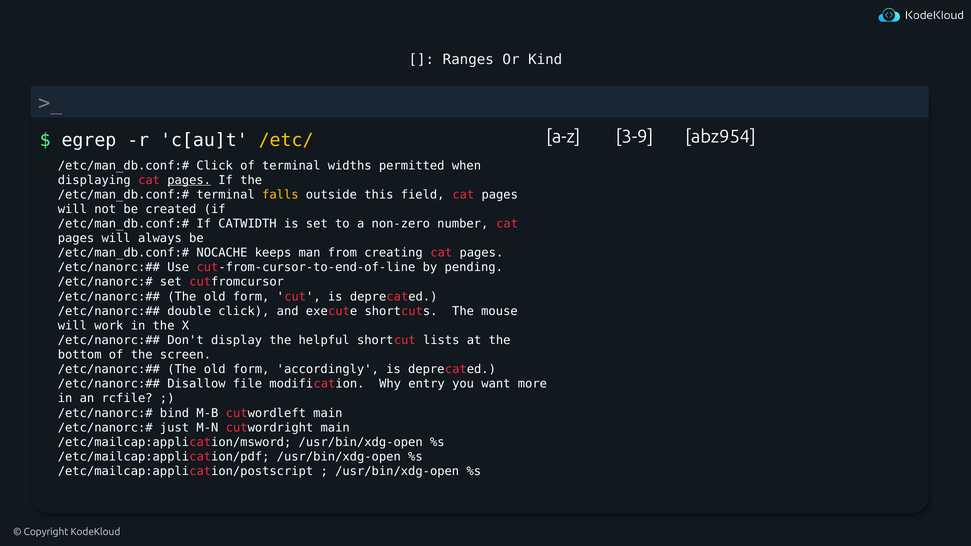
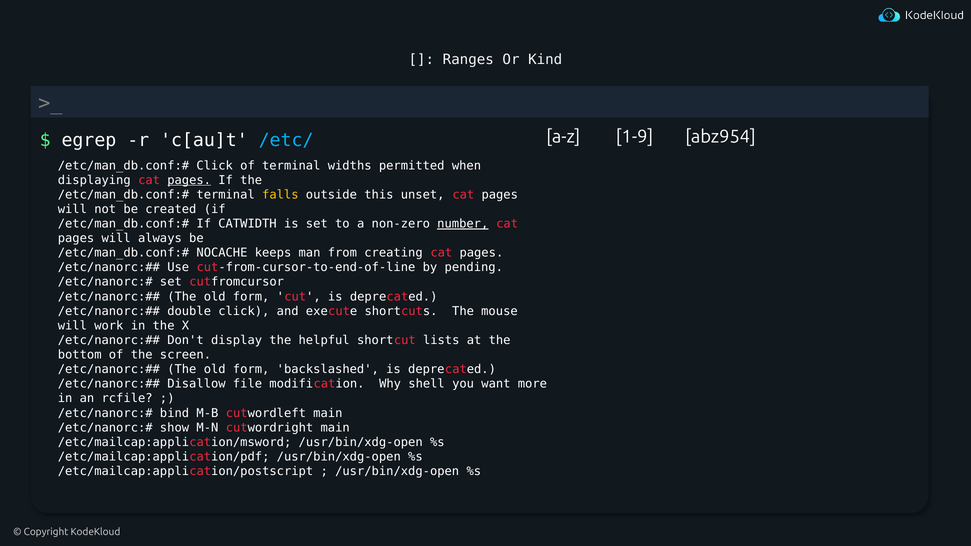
3-9: 3-9 -> 1-9 (635, 137)
/etc/ colour: yellow -> light blue (286, 140)
field: field -> unset (423, 195)
number underline: none -> present (463, 224)
accordingly: accordingly -> backslashed (328, 369)
entry: entry -> shell (427, 384)
just: just -> show (174, 428)
